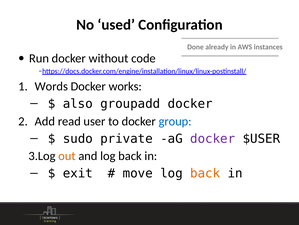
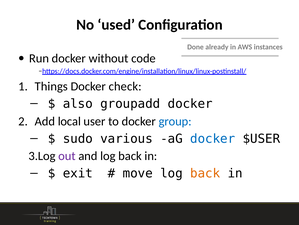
Words: Words -> Things (51, 86)
works: works -> check (125, 86)
read: read -> local (69, 121)
private: private -> various (126, 138)
docker colour: purple -> blue (213, 138)
out colour: orange -> purple (67, 156)
